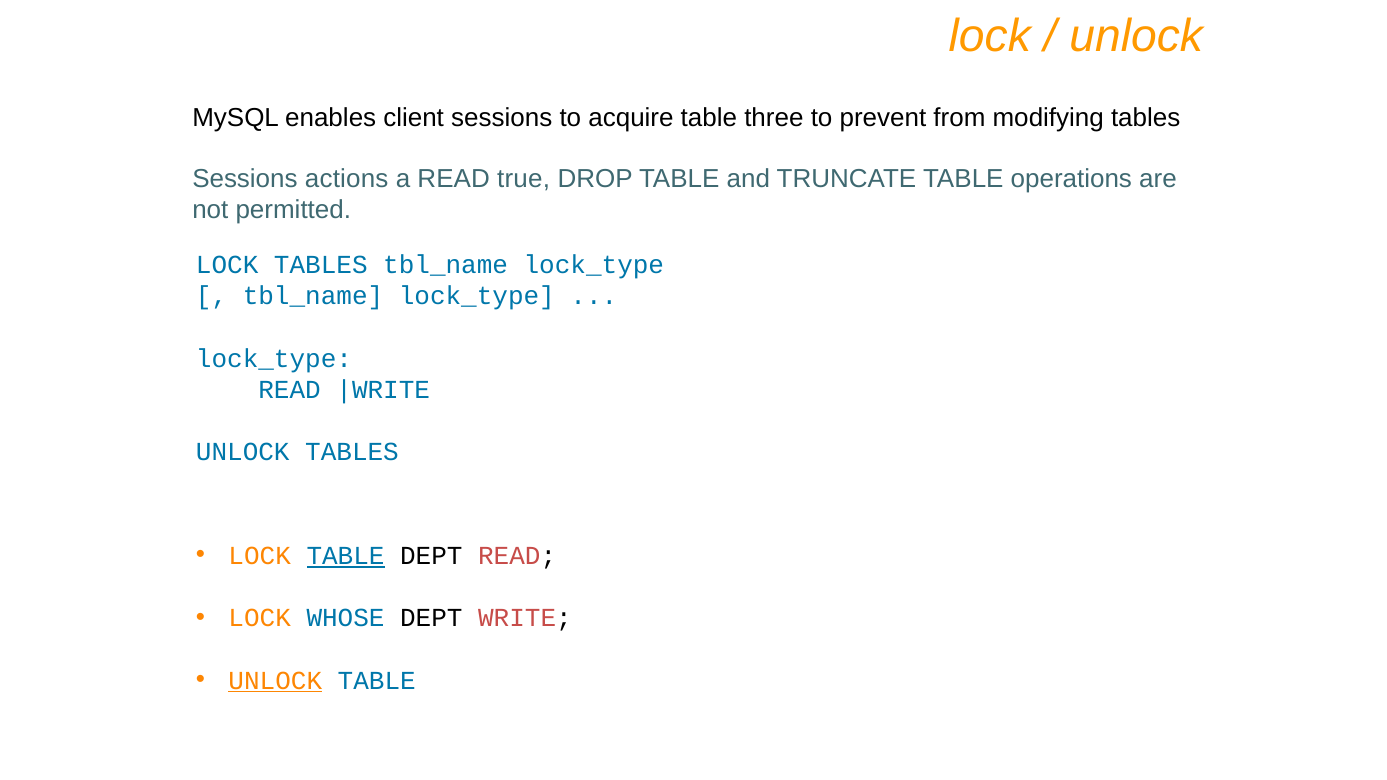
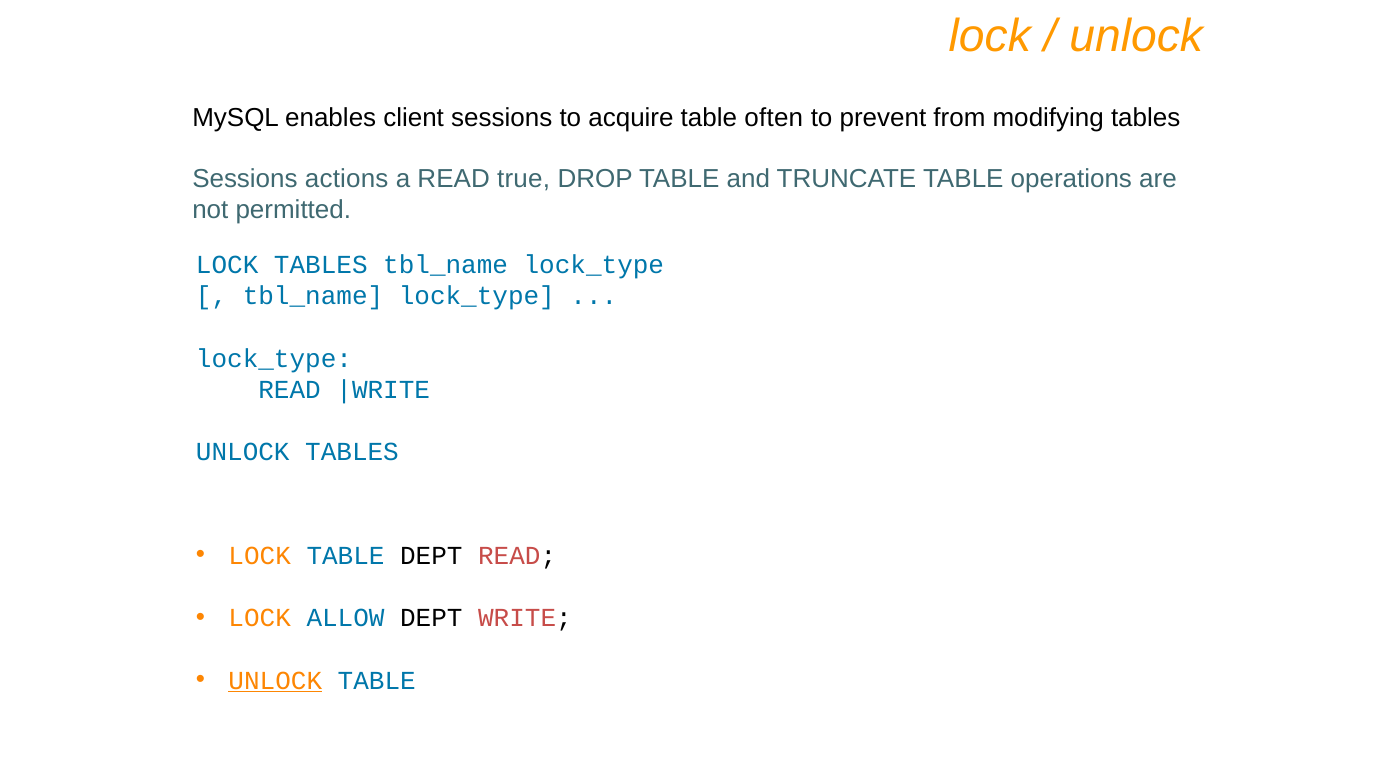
three: three -> often (774, 118)
TABLE underline: present -> none (346, 556)
WHOSE: WHOSE -> ALLOW (346, 618)
